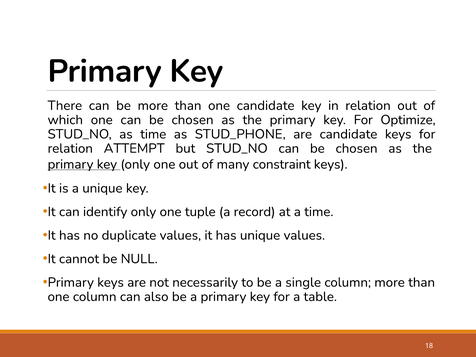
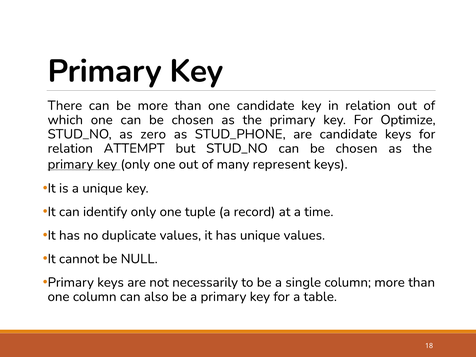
as time: time -> zero (153, 134)
constraint: constraint -> represent (282, 164)
